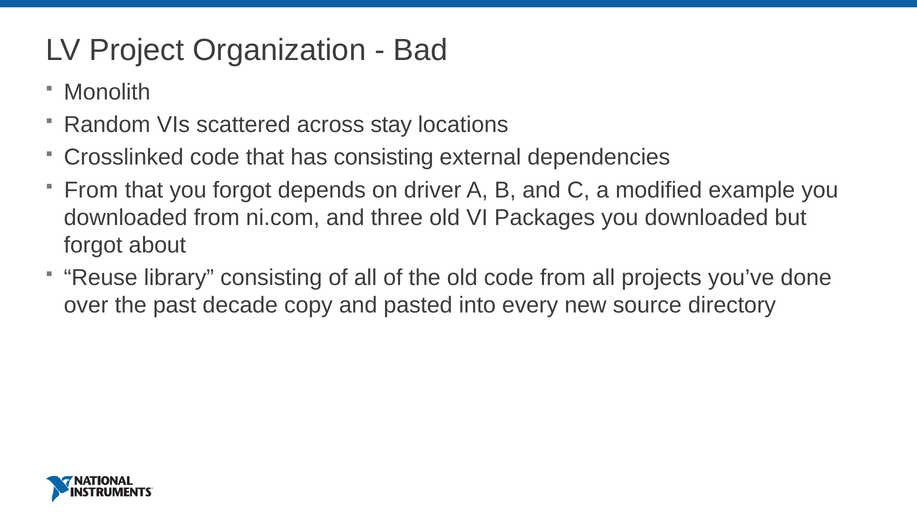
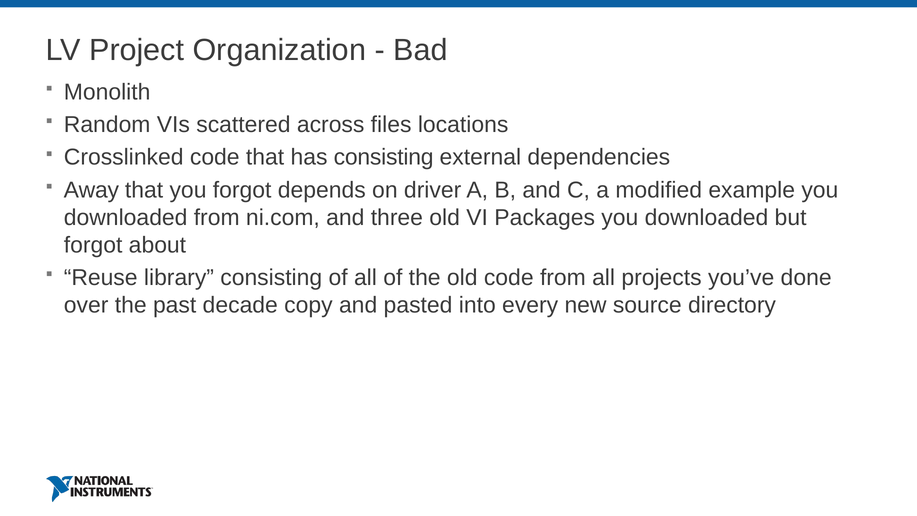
stay: stay -> files (391, 125)
From: From -> Away (91, 190)
